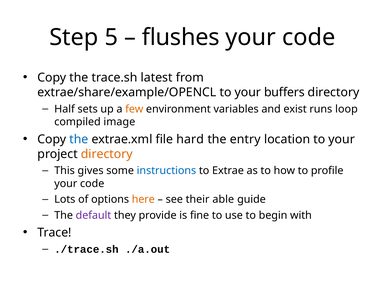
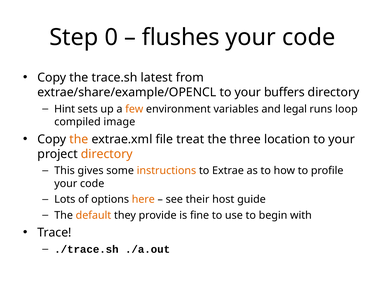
5: 5 -> 0 (111, 37)
Half: Half -> Hint (65, 109)
exist: exist -> legal (295, 109)
the colour: blue -> orange (79, 139)
hard: hard -> treat (190, 139)
entry: entry -> three (245, 139)
instructions colour: blue -> orange (166, 171)
able: able -> host (223, 199)
default colour: purple -> orange (93, 215)
